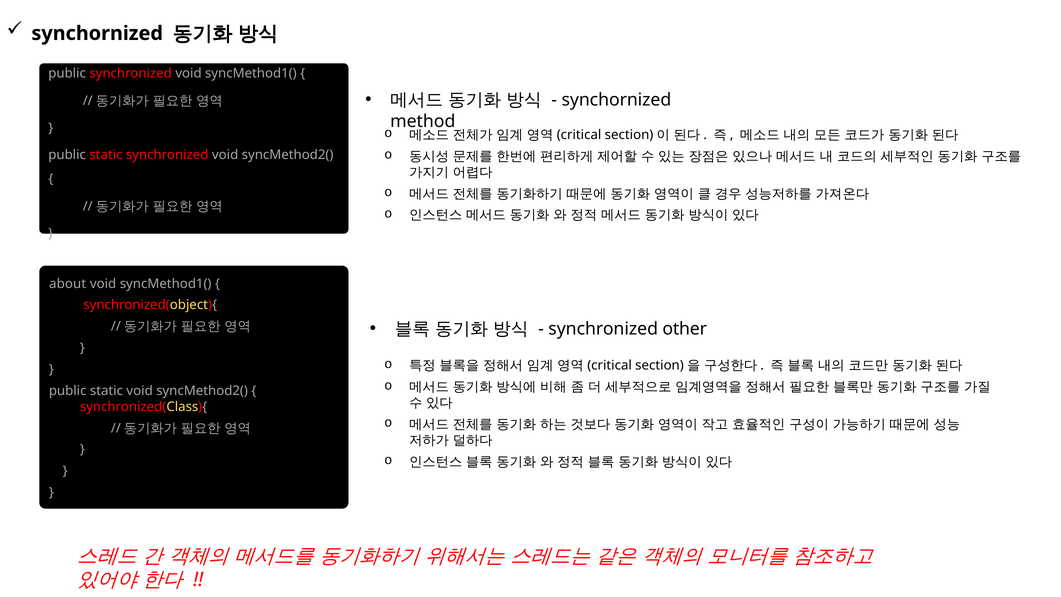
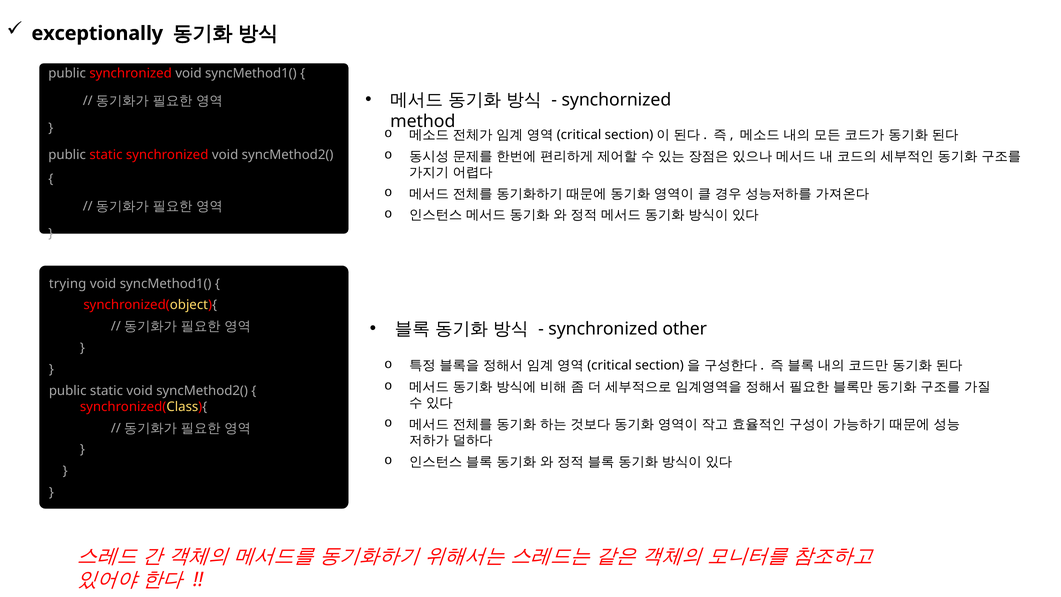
synchornized: synchornized -> exceptionally (97, 33)
about: about -> trying (68, 284)
